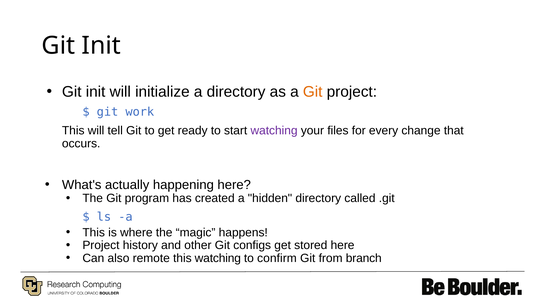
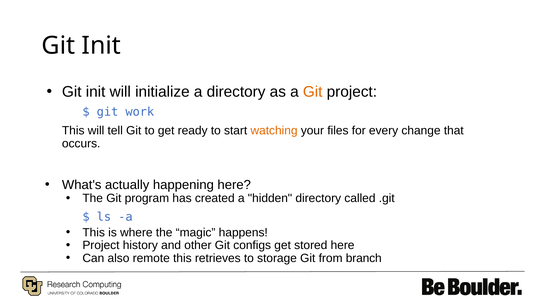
watching colour: purple -> orange (274, 131)
this watching: watching -> retrieves (218, 259)
confirm: confirm -> storage (277, 259)
